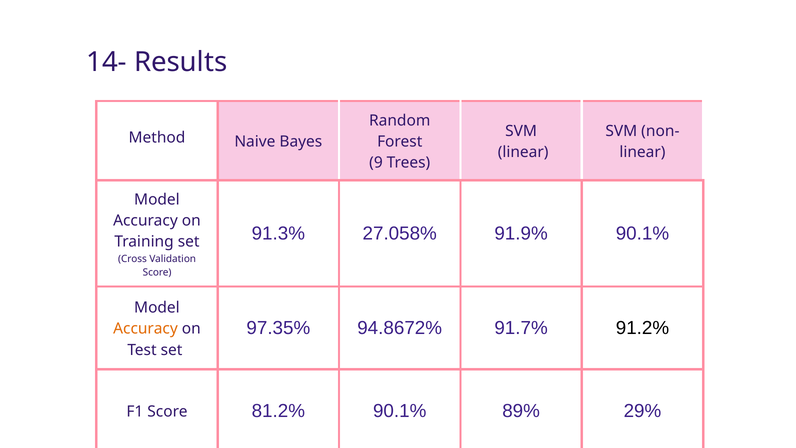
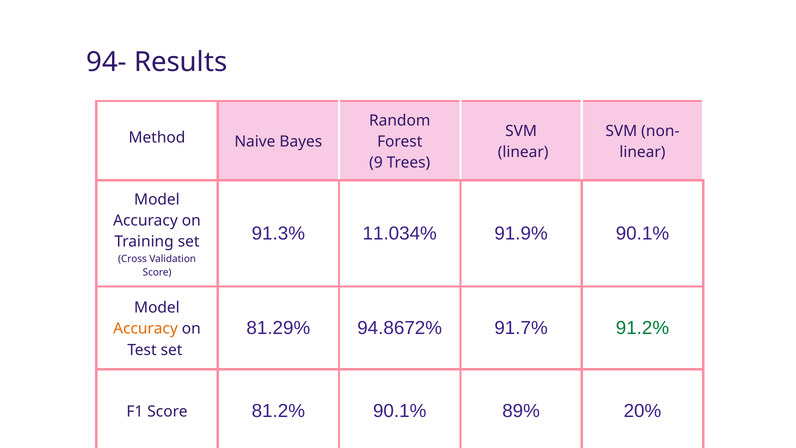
14-: 14- -> 94- (107, 62)
27.058%: 27.058% -> 11.034% (400, 234)
97.35%: 97.35% -> 81.29% (278, 328)
91.2% colour: black -> green (642, 328)
29%: 29% -> 20% (642, 411)
